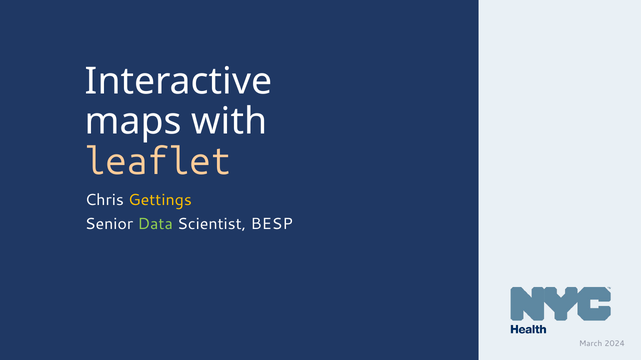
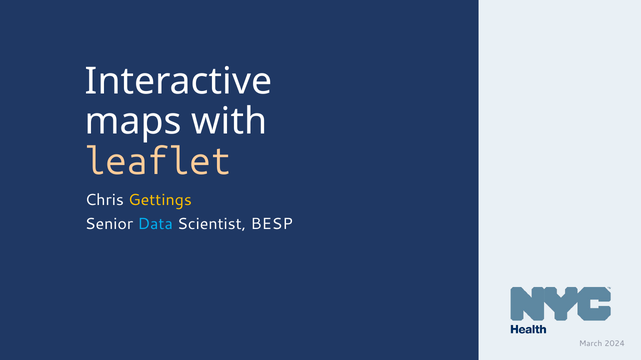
Data colour: light green -> light blue (155, 224)
